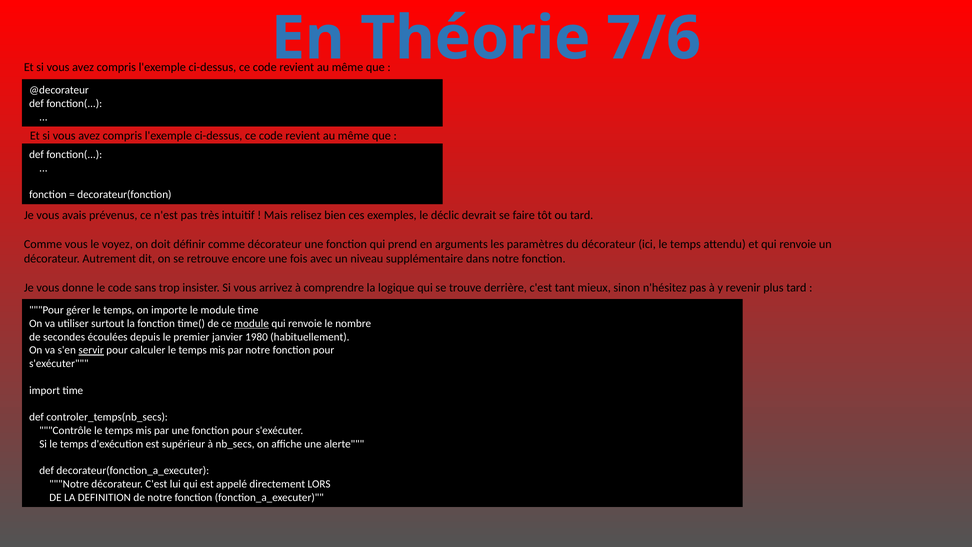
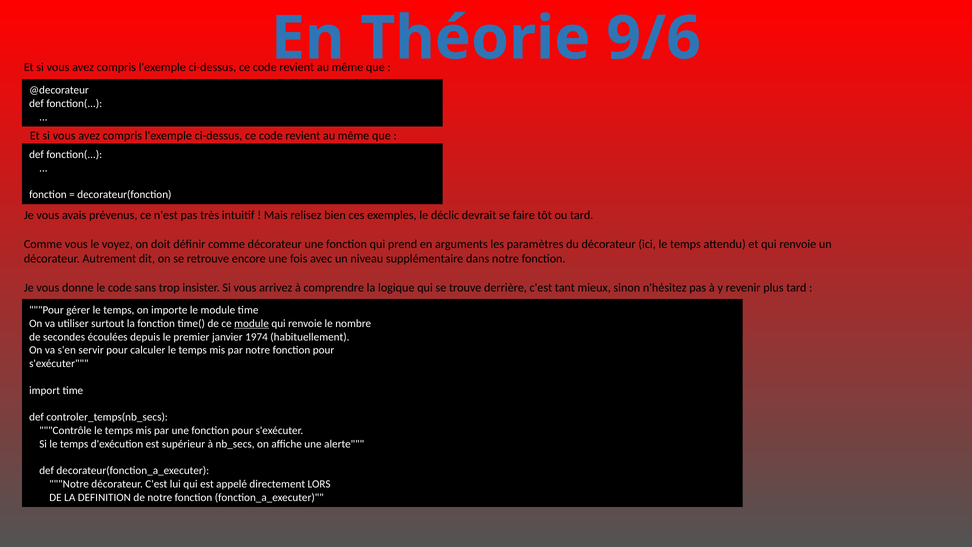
7/6: 7/6 -> 9/6 (654, 38)
1980: 1980 -> 1974 (257, 337)
servir underline: present -> none (91, 350)
